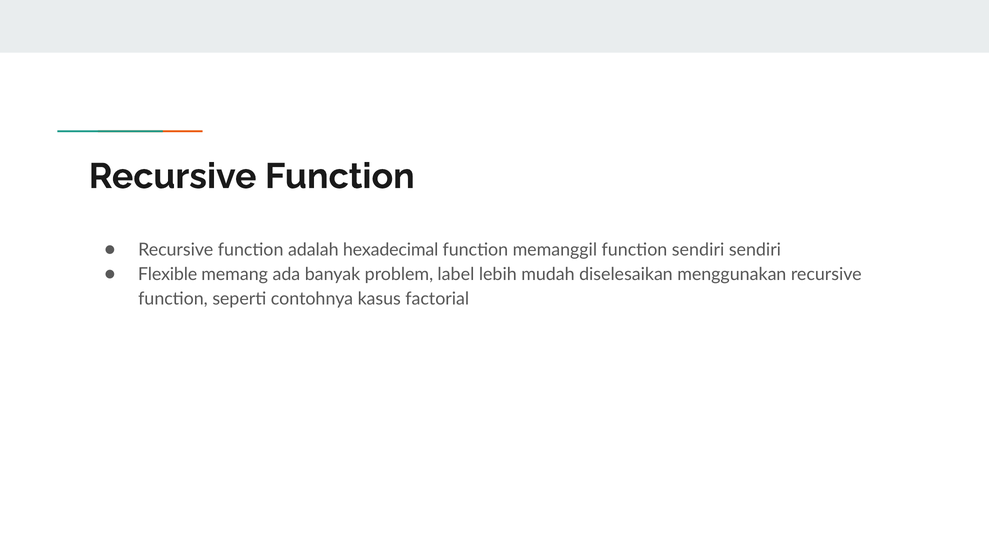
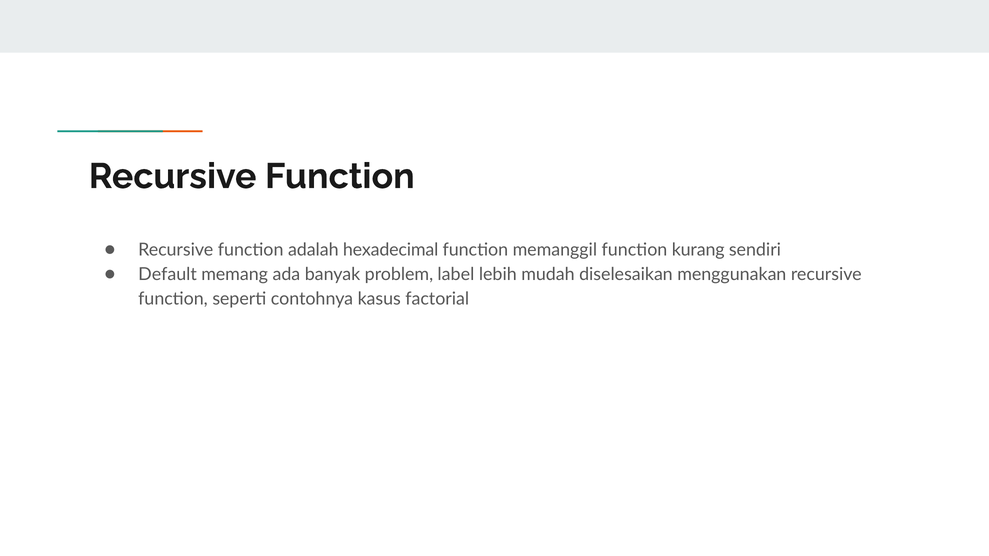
function sendiri: sendiri -> kurang (698, 250)
Flexible: Flexible -> Default (168, 275)
